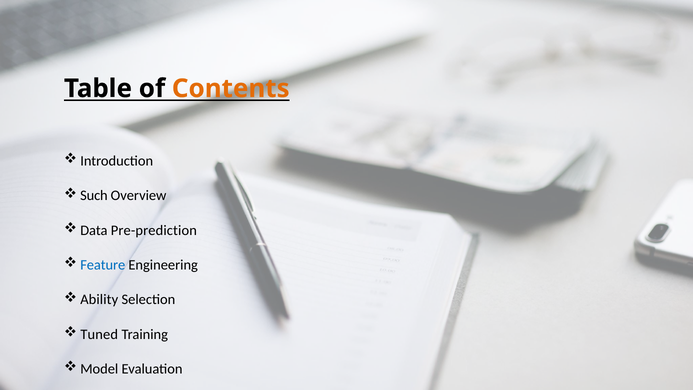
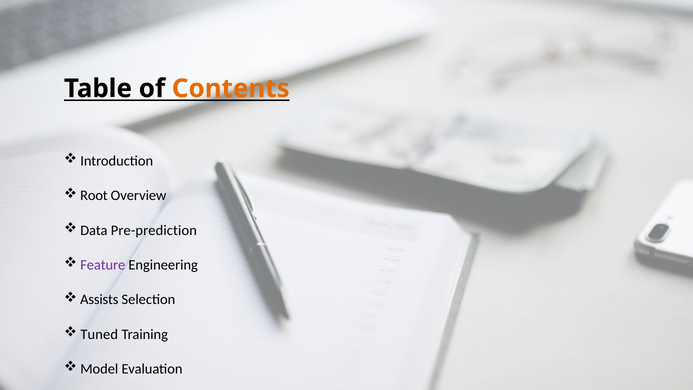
Such: Such -> Root (94, 196)
Feature colour: blue -> purple (103, 265)
Ability: Ability -> Assists (99, 300)
